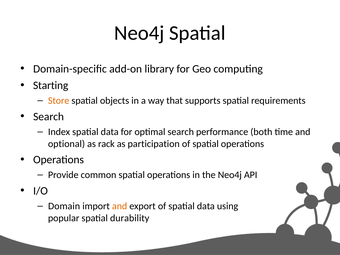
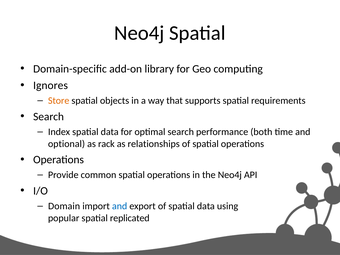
Starting: Starting -> Ignores (51, 85)
participation: participation -> relationships (154, 144)
and colour: orange -> blue (120, 206)
durability: durability -> replicated (130, 218)
